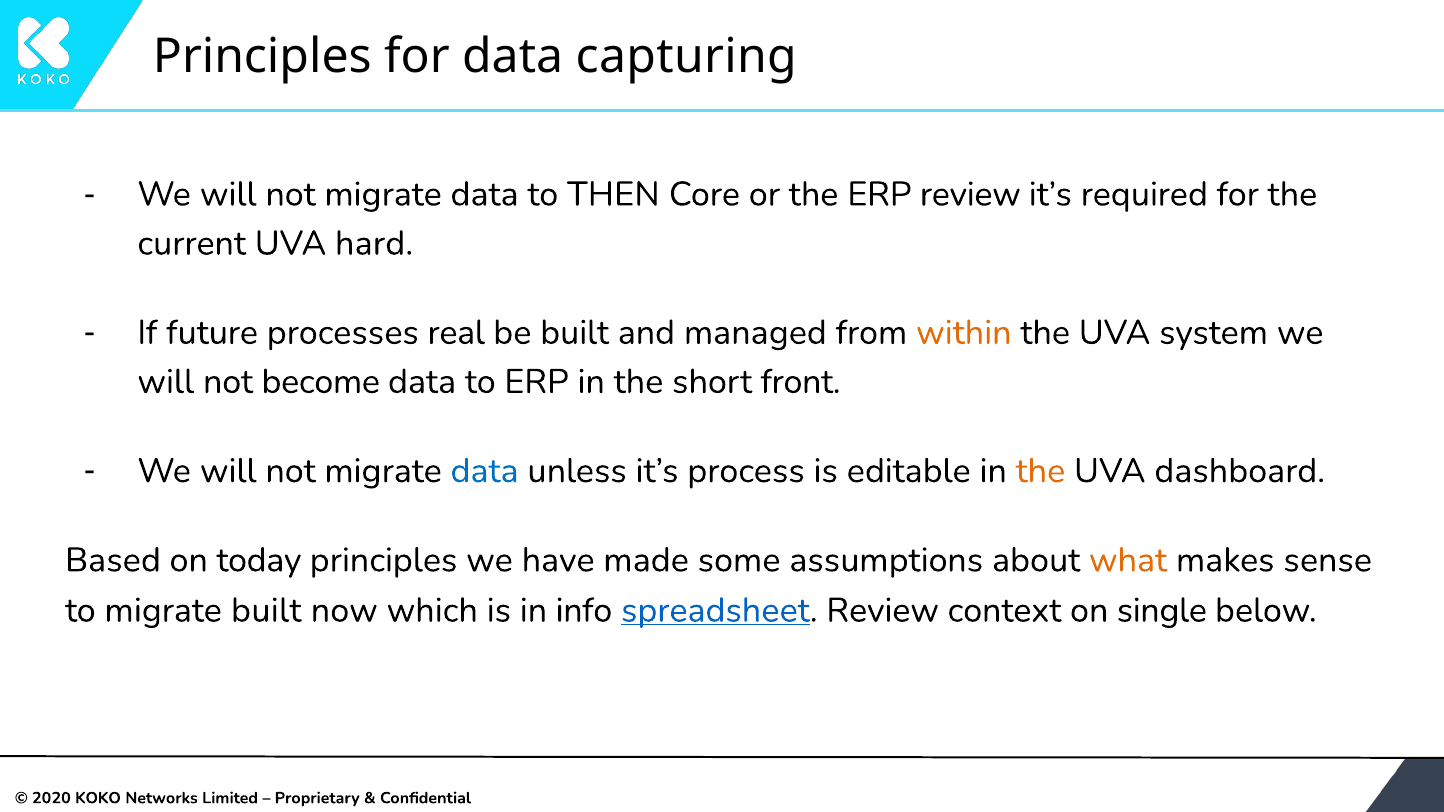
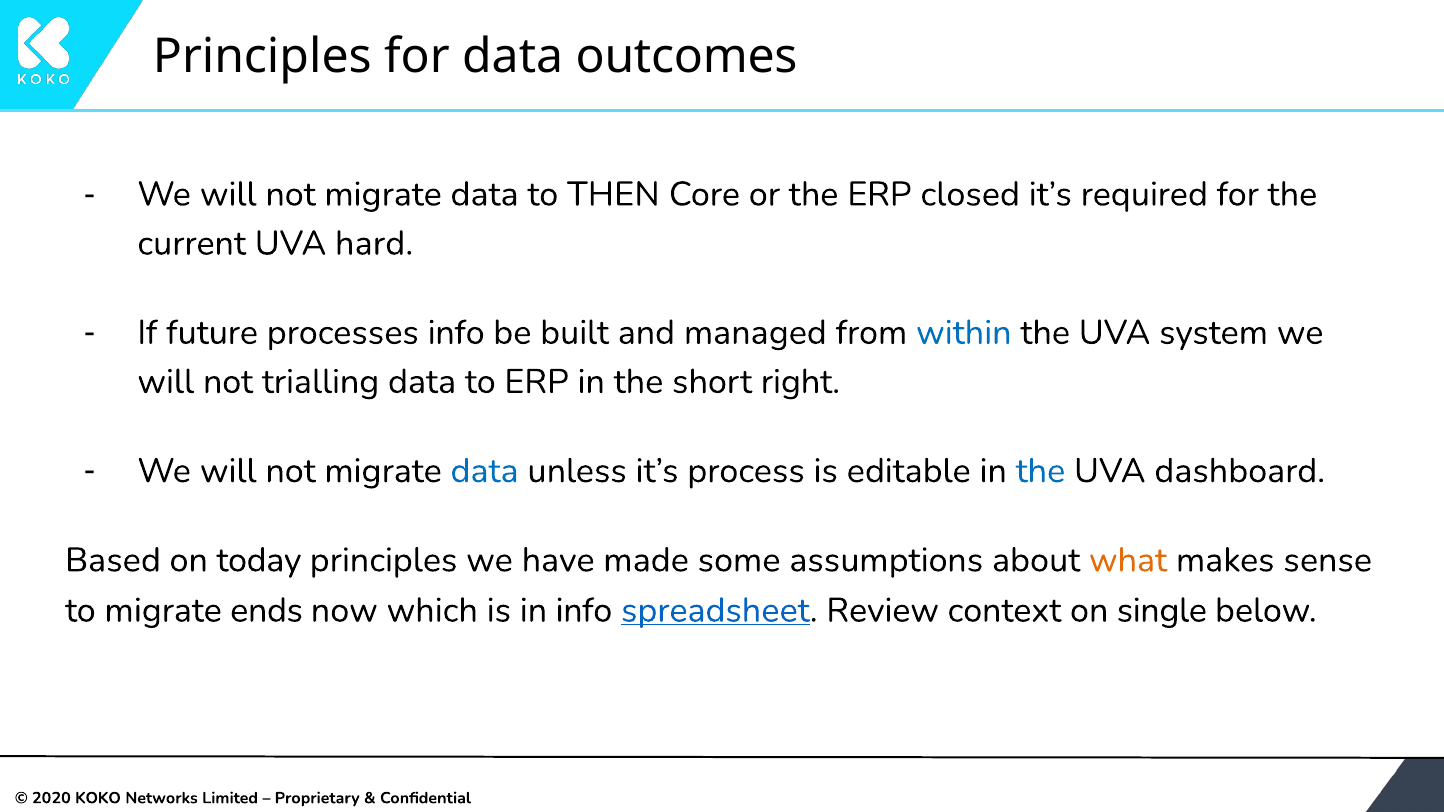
capturing: capturing -> outcomes (687, 57)
ERP review: review -> closed (970, 194)
processes real: real -> info (456, 333)
within colour: orange -> blue (964, 333)
become: become -> trialling (321, 382)
front: front -> right (800, 382)
the colour: orange -> blue (1040, 471)
migrate built: built -> ends (267, 611)
